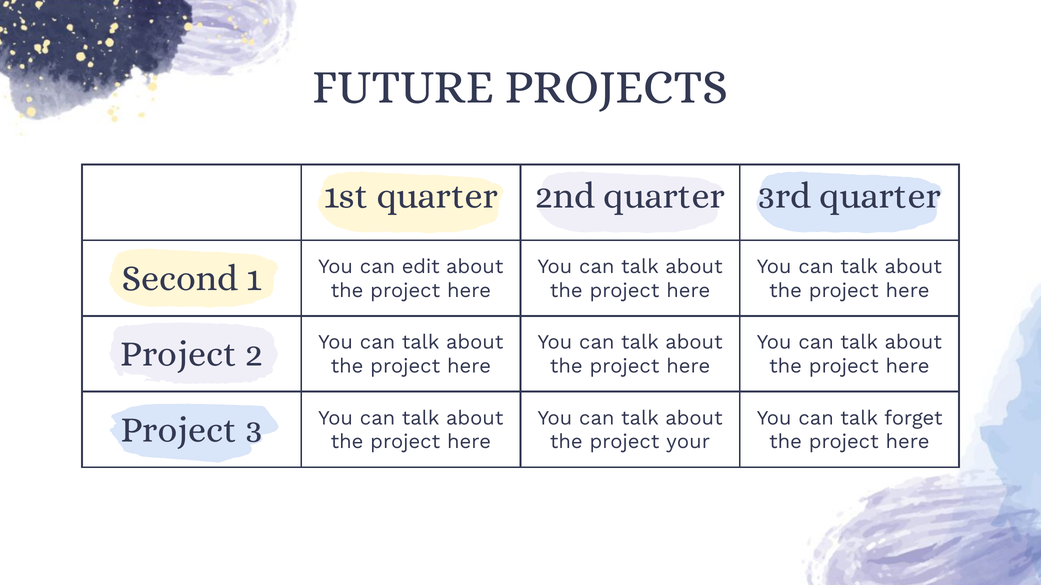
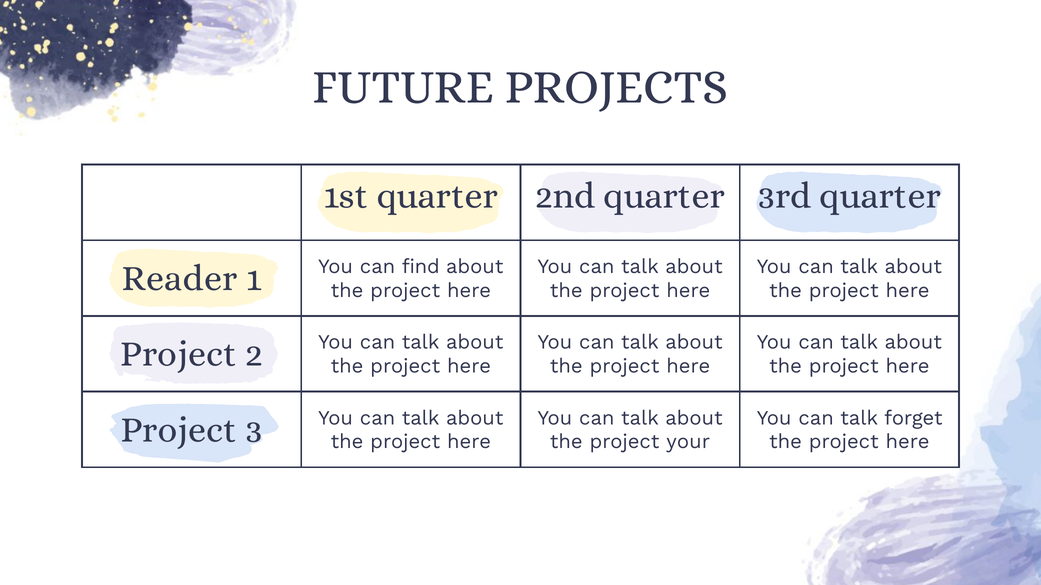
Second: Second -> Reader (180, 279)
edit: edit -> find (421, 267)
